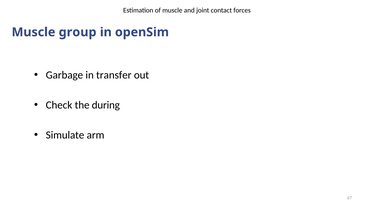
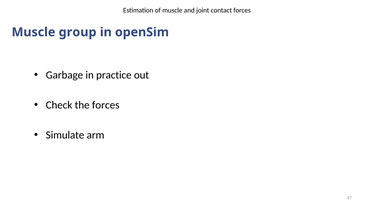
transfer: transfer -> practice (114, 75)
the during: during -> forces (106, 105)
